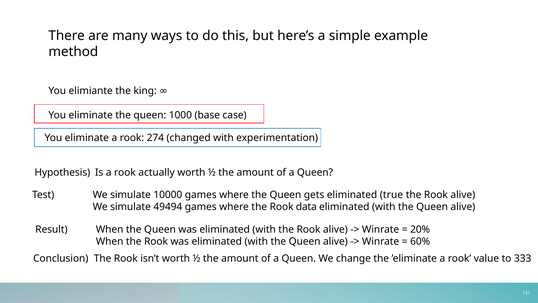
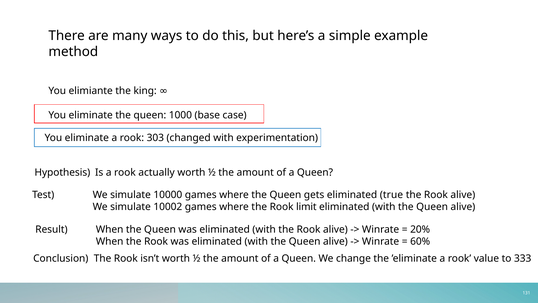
274: 274 -> 303 (155, 138)
49494: 49494 -> 10002 (168, 207)
data: data -> limit (306, 207)
